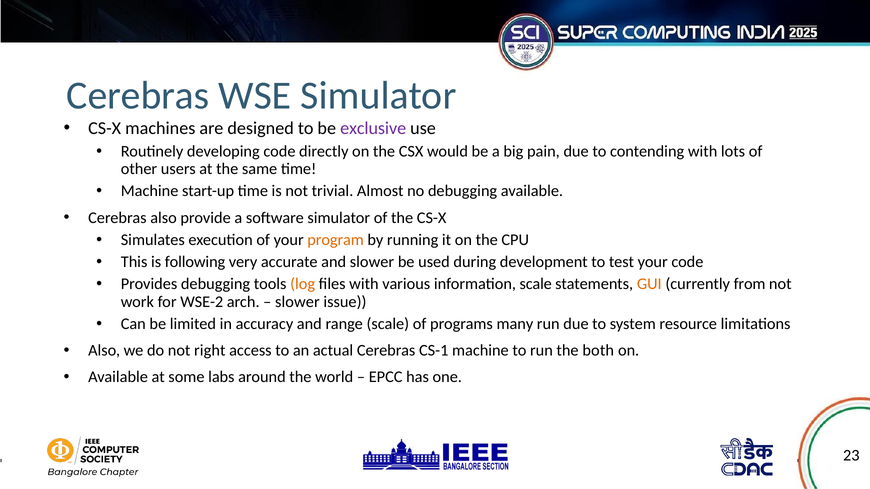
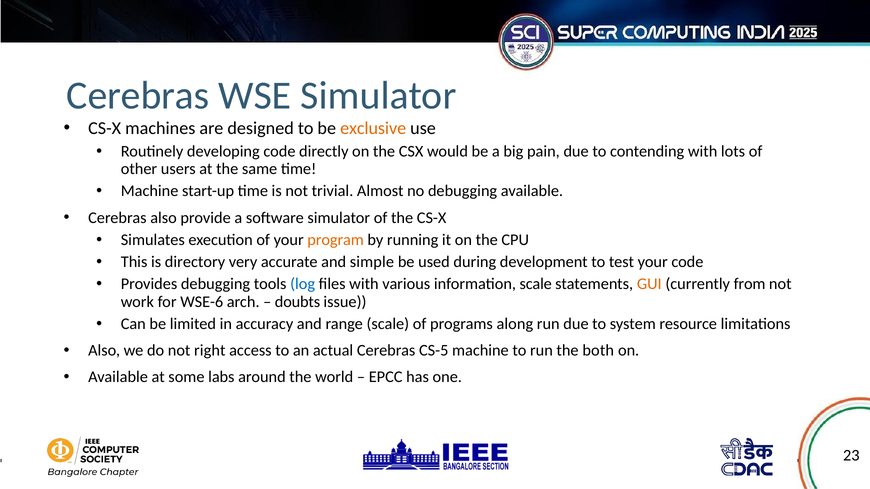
exclusive colour: purple -> orange (373, 128)
following: following -> directory (195, 262)
and slower: slower -> simple (372, 262)
log colour: orange -> blue (303, 284)
WSE-2: WSE-2 -> WSE-6 (202, 302)
slower: slower -> doubts (298, 302)
many: many -> along (515, 324)
CS-1: CS-1 -> CS-5 (434, 351)
